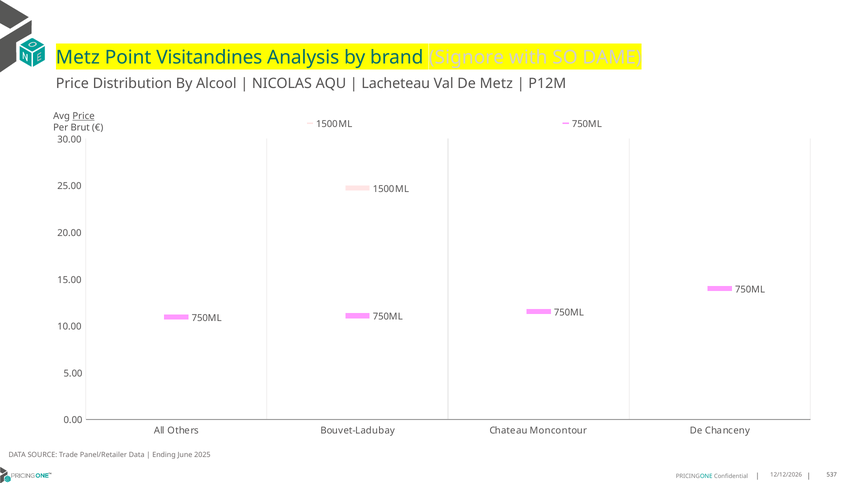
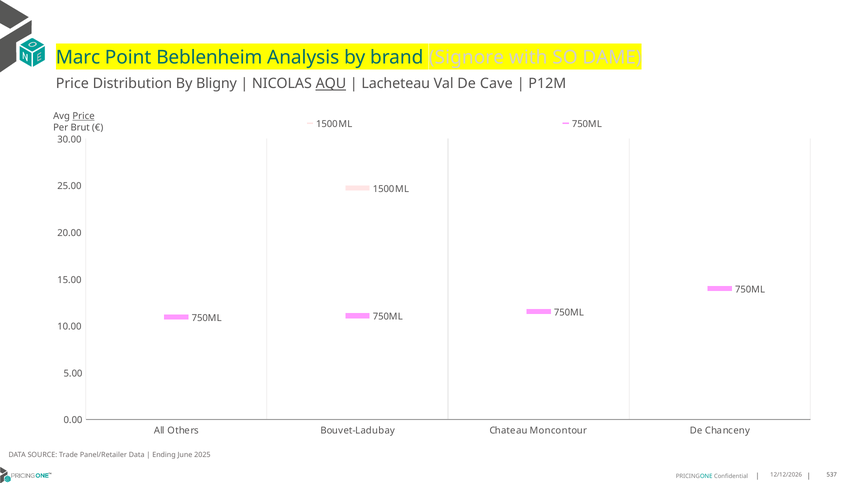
Metz: Metz -> Marc (78, 58)
Visitandines: Visitandines -> Beblenheim (209, 58)
Alcool: Alcool -> Bligny (216, 84)
AQU underline: none -> present (331, 84)
De Metz: Metz -> Cave (496, 84)
